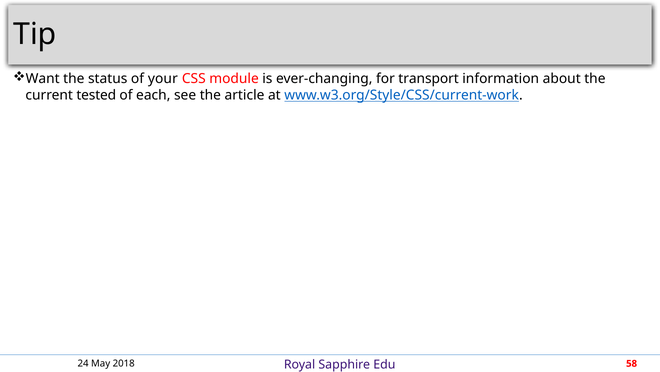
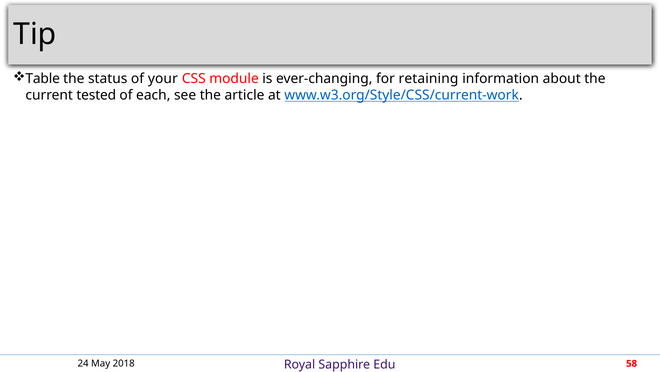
Want: Want -> Table (43, 78)
transport: transport -> retaining (428, 78)
